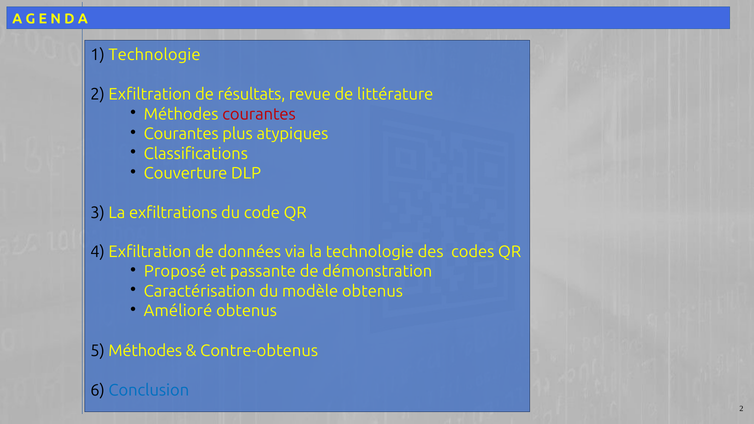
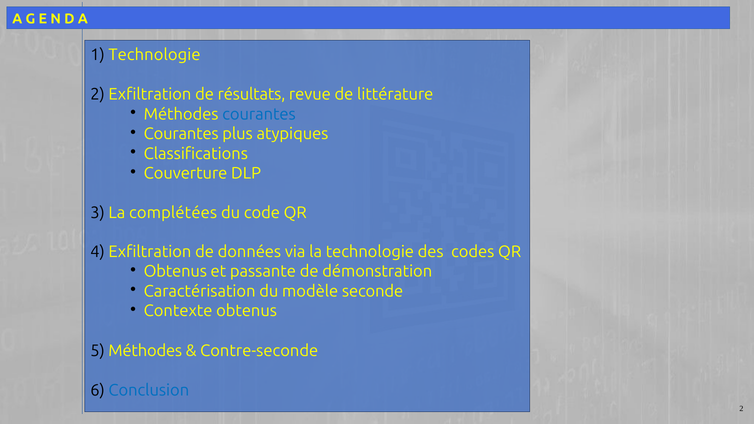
courantes colour: red -> blue (259, 114)
exfiltrations: exfiltrations -> complétées (173, 213)
Proposé: Proposé -> Obtenus (175, 272)
modèle obtenus: obtenus -> seconde (373, 291)
Amélioré: Amélioré -> Contexte (178, 311)
Contre-obtenus: Contre-obtenus -> Contre-seconde (259, 351)
